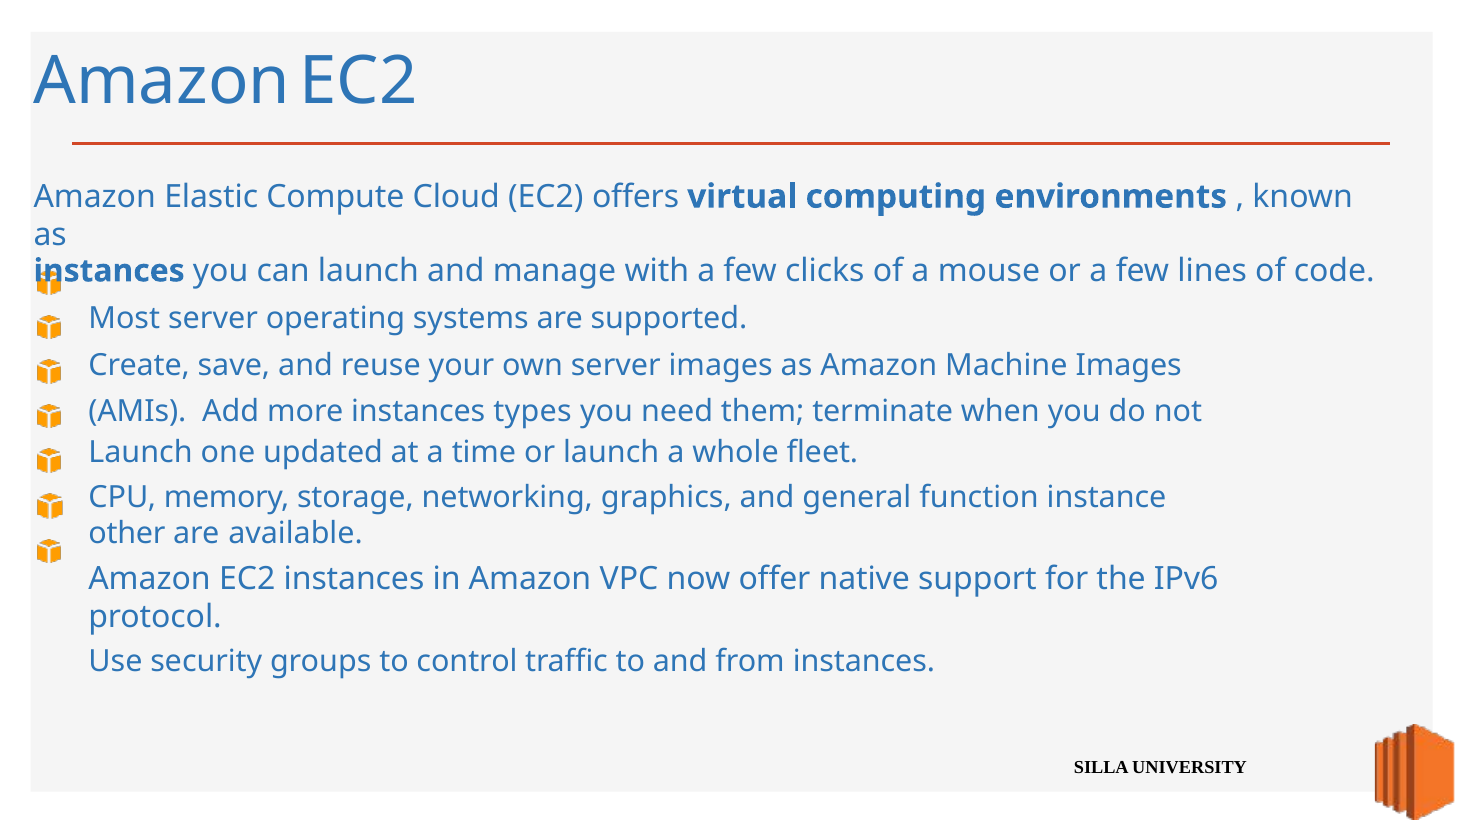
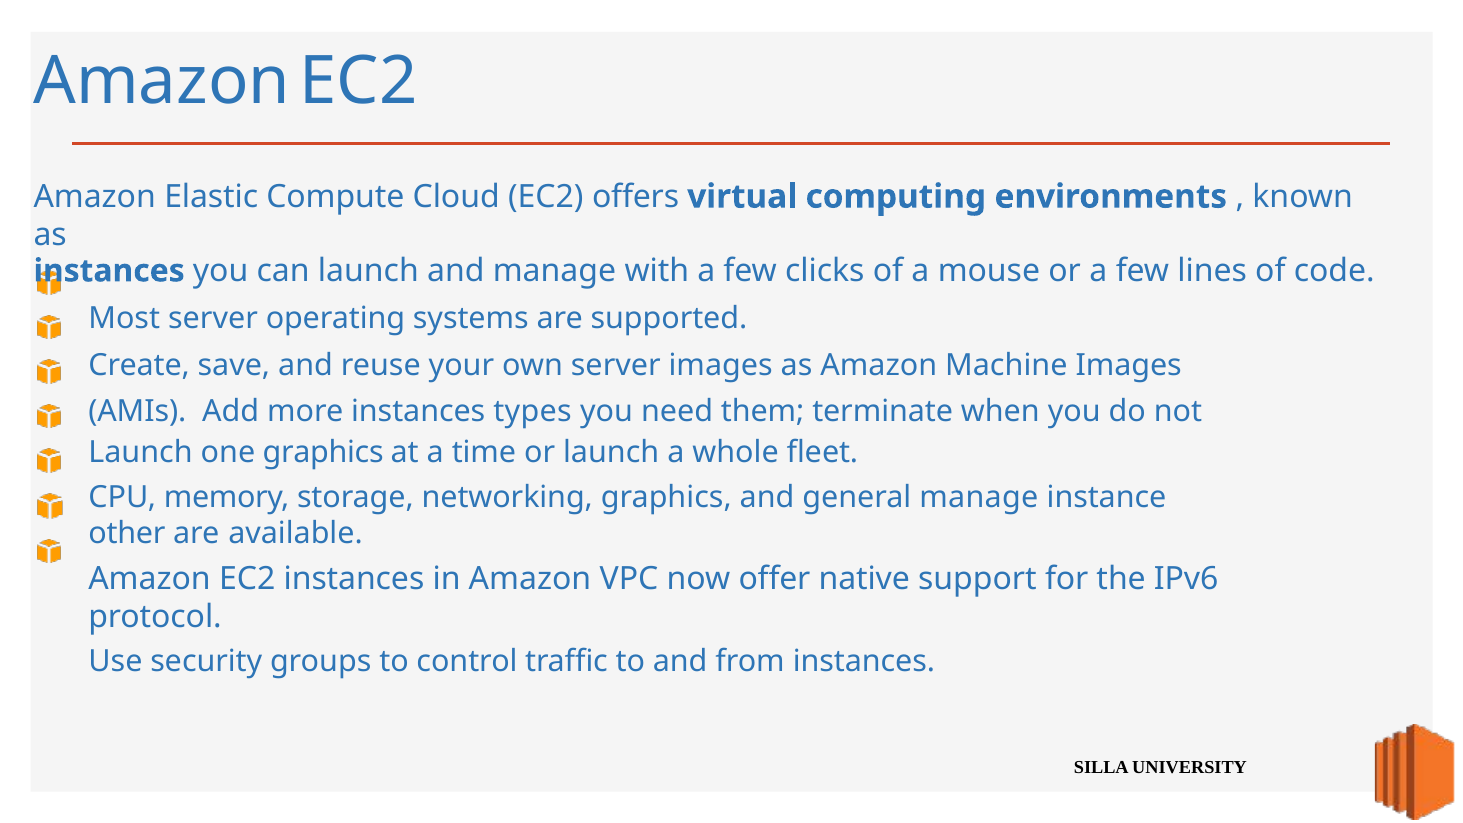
one updated: updated -> graphics (323, 453)
general function: function -> manage (979, 497)
